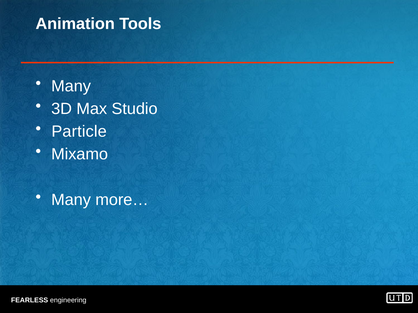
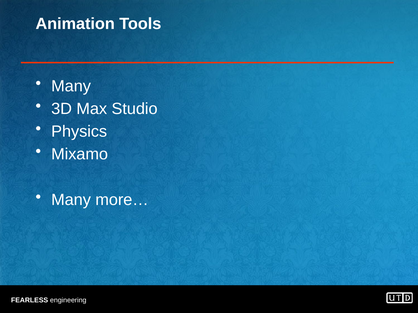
Particle: Particle -> Physics (79, 132)
